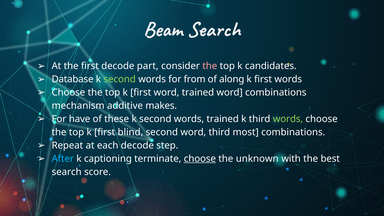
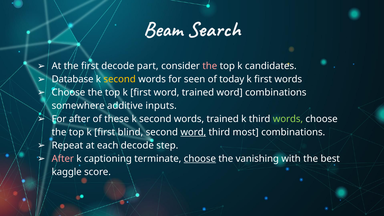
second colour: light green -> yellow (120, 79)
from: from -> seen (195, 79)
along: along -> today (232, 79)
mechanism: mechanism -> somewhere (78, 106)
makes: makes -> inputs (161, 106)
For have: have -> after (80, 119)
word underline: none -> present (193, 132)
After colour: light blue -> pink (63, 159)
unknown: unknown -> vanishing (257, 159)
search: search -> kaggle (67, 172)
